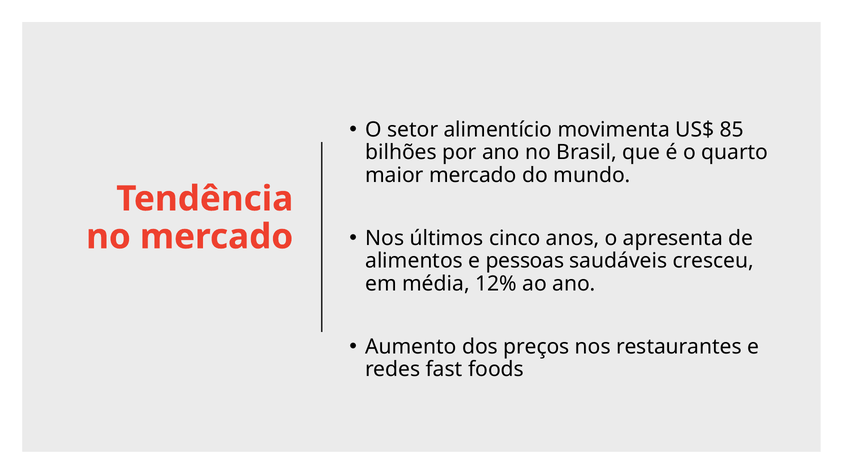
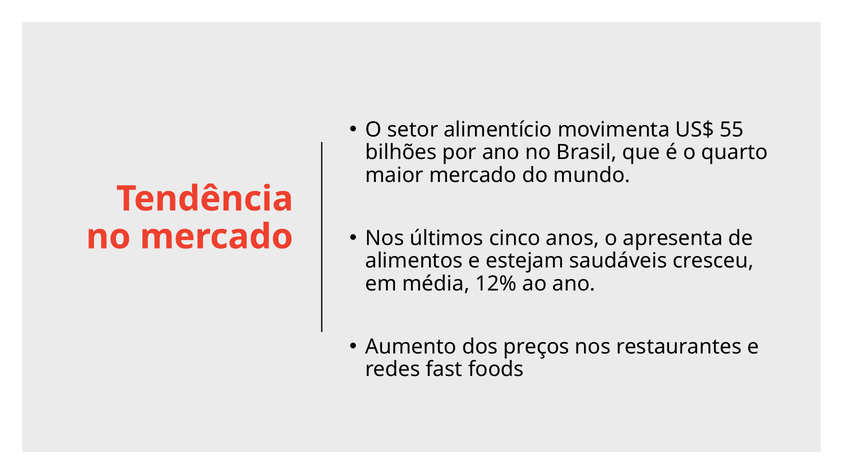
85: 85 -> 55 (732, 130)
pessoas: pessoas -> estejam (525, 261)
